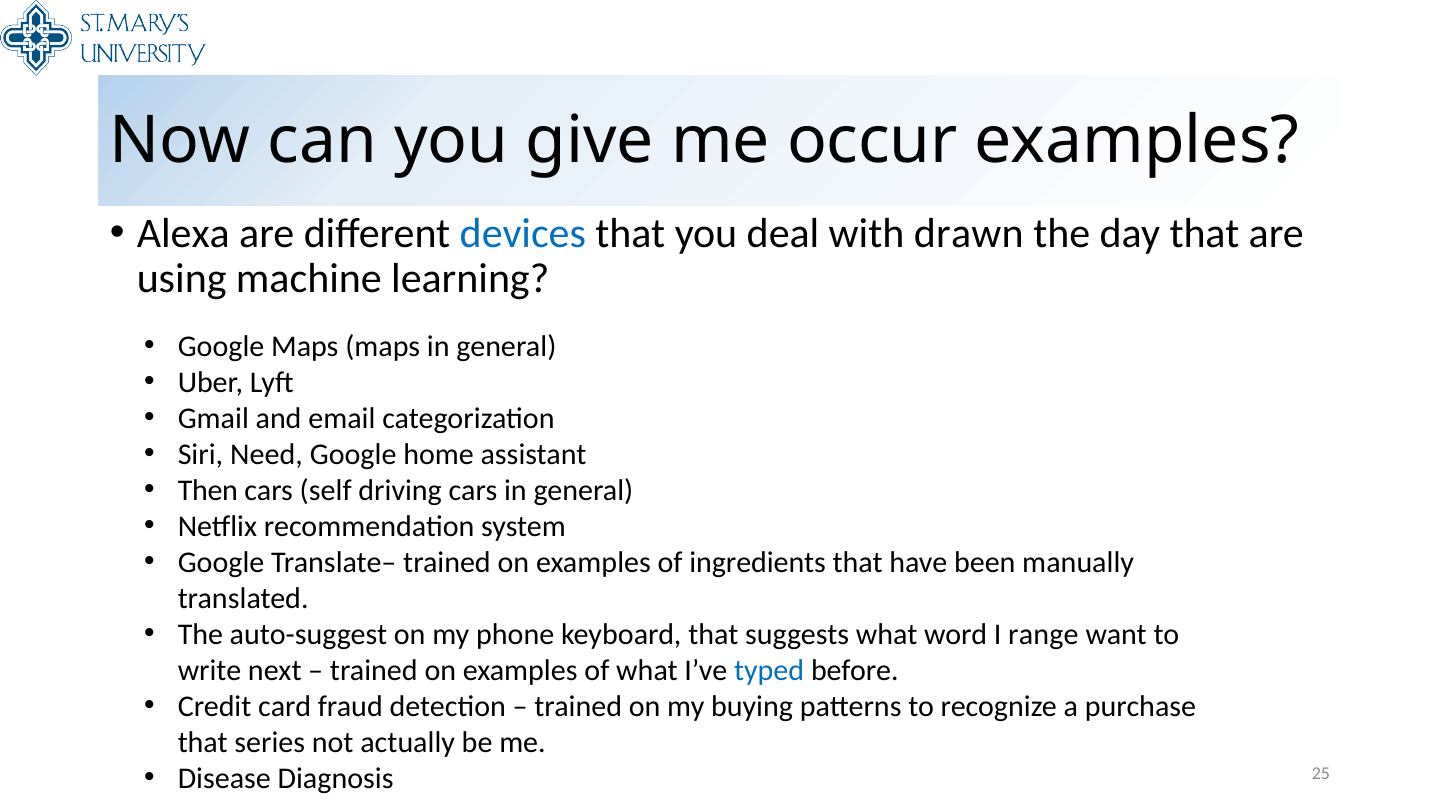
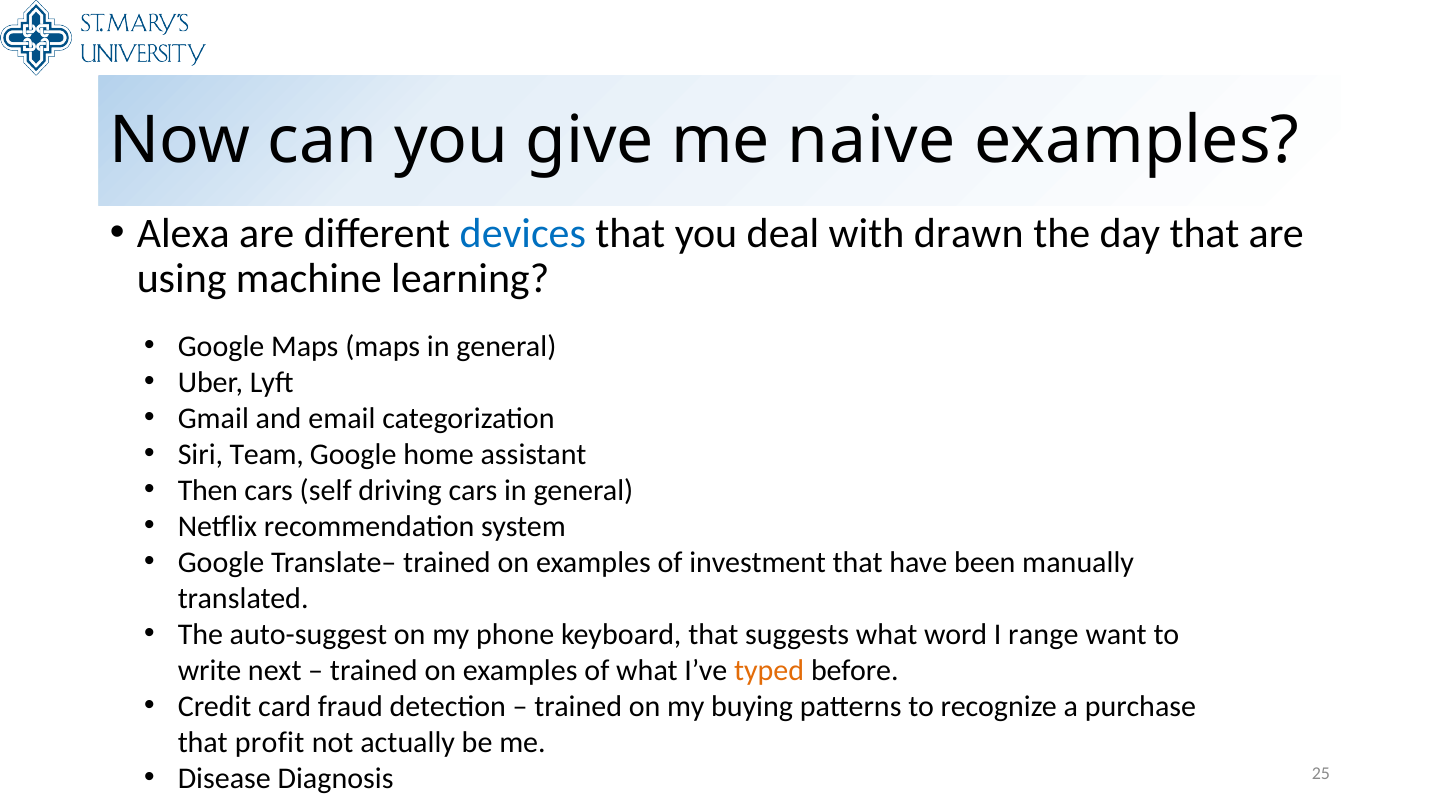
occur: occur -> naive (872, 140)
Need: Need -> Team (267, 454)
ingredients: ingredients -> investment (758, 562)
typed colour: blue -> orange (769, 670)
series: series -> profit (270, 742)
